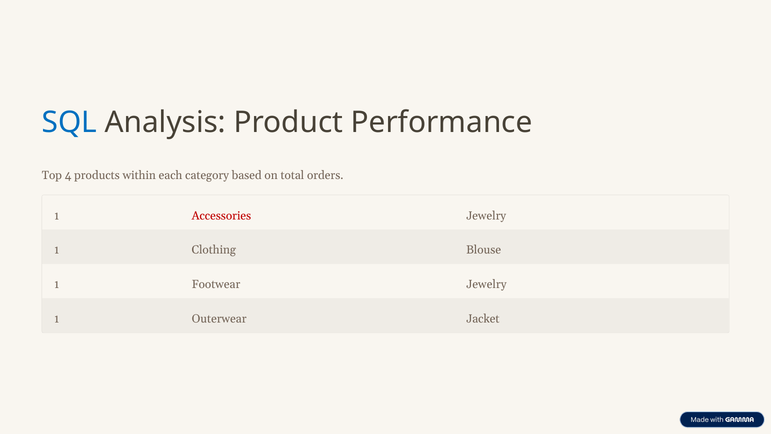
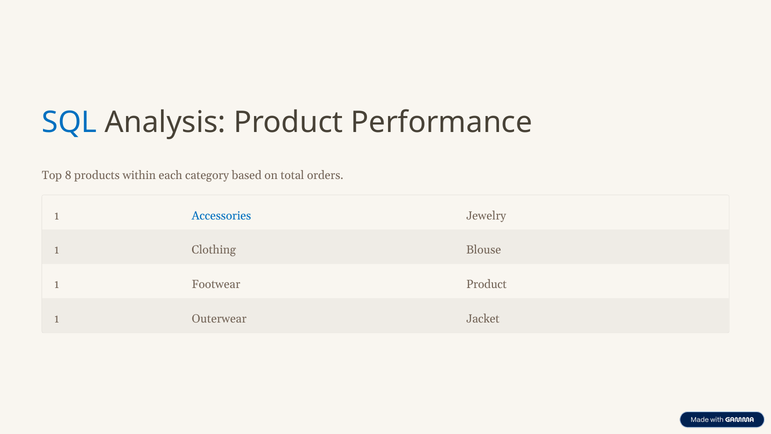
4: 4 -> 8 (68, 175)
Accessories colour: red -> blue (221, 216)
Footwear Jewelry: Jewelry -> Product (487, 284)
